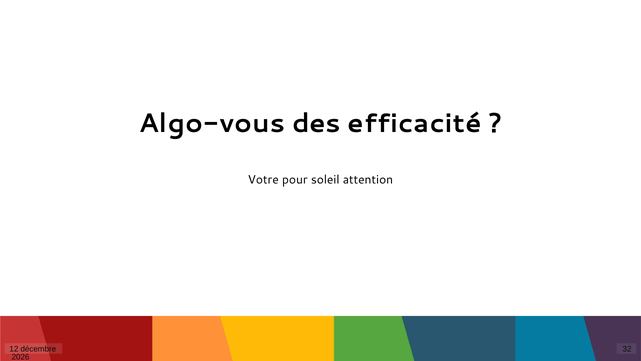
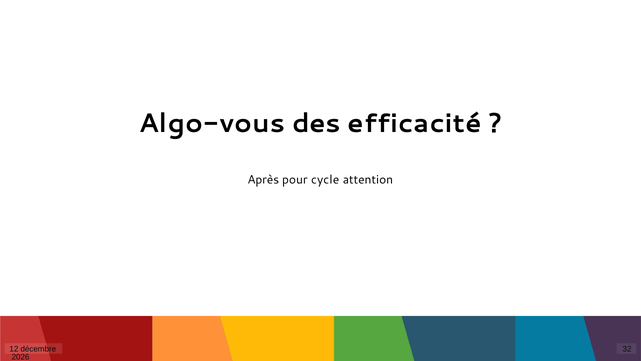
Votre: Votre -> Après (263, 179)
soleil: soleil -> cycle (325, 179)
